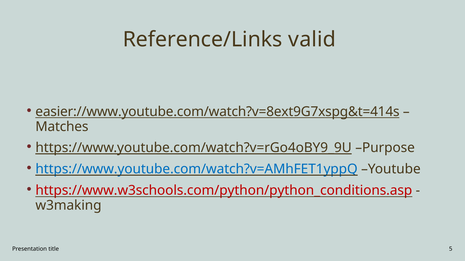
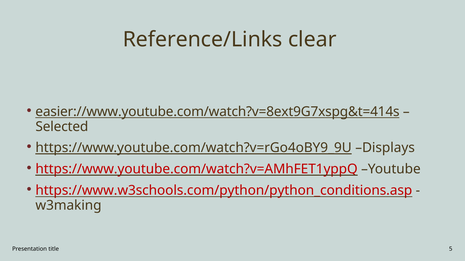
valid: valid -> clear (312, 40)
Matches: Matches -> Selected (62, 127)
Purpose: Purpose -> Displays (385, 148)
https://www.youtube.com/watch?v=AMhFET1yppQ colour: blue -> red (197, 169)
